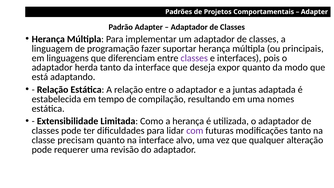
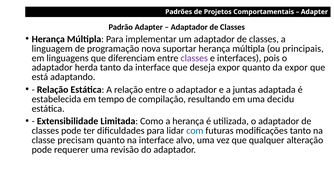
fazer: fazer -> nova (151, 49)
da modo: modo -> expor (296, 67)
nomes: nomes -> decidu (281, 99)
com colour: purple -> blue (195, 131)
